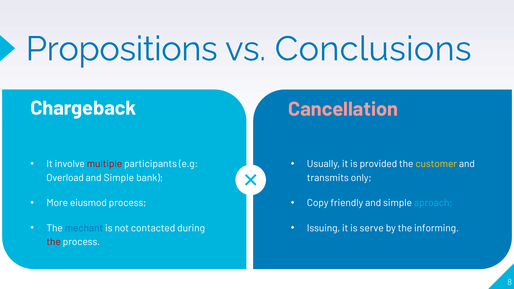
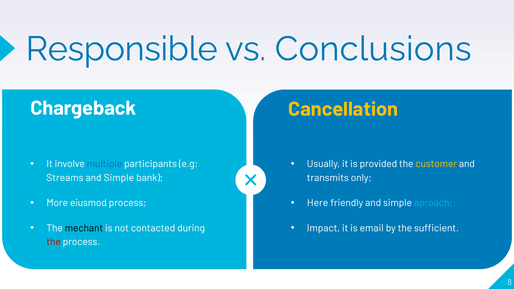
Propositions: Propositions -> Responsible (122, 49)
Cancellation colour: pink -> yellow (343, 109)
multiple colour: red -> blue (104, 164)
Overload: Overload -> Streams (65, 178)
Copy: Copy -> Here (318, 203)
mechant colour: blue -> black (84, 228)
Issuing: Issuing -> Impact (323, 228)
serve: serve -> email (372, 228)
informing: informing -> sufficient (436, 228)
